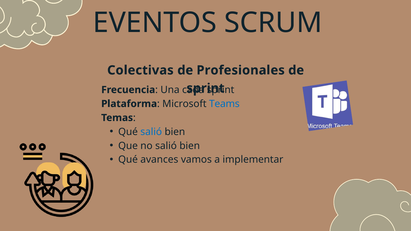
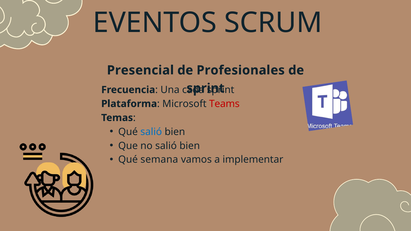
Colectivas: Colectivas -> Presencial (140, 70)
Teams colour: blue -> red (224, 104)
avances: avances -> semana (159, 160)
